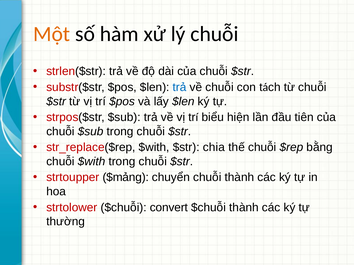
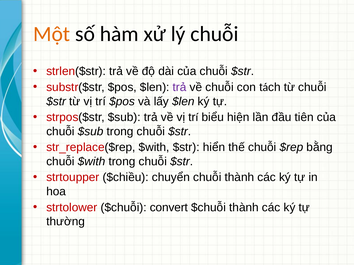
trả colour: blue -> purple (180, 87)
chia: chia -> hiển (214, 148)
$mảng: $mảng -> $chiều (126, 178)
